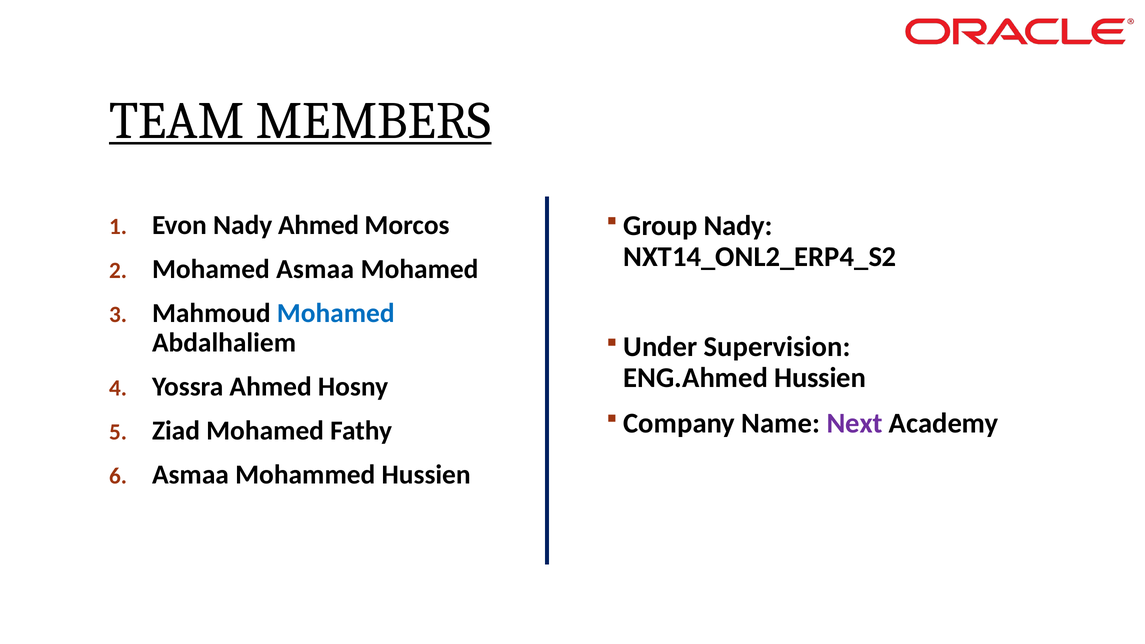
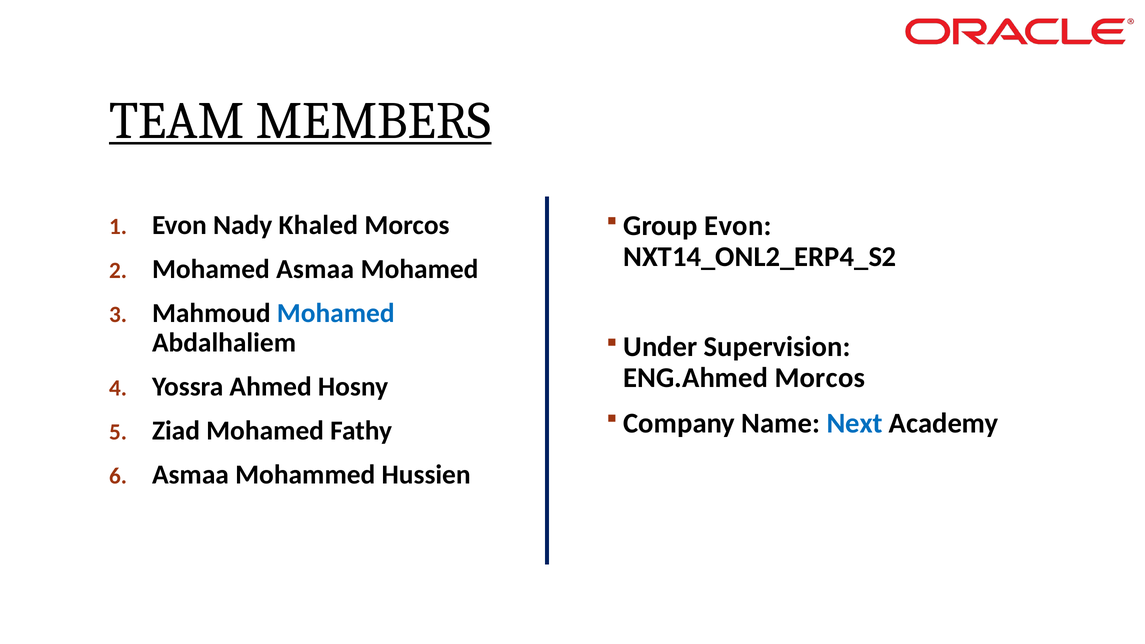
Nady: Nady -> Evon (738, 226)
Nady Ahmed: Ahmed -> Khaled (318, 225)
ENG.Ahmed Hussien: Hussien -> Morcos (820, 378)
Next colour: purple -> blue (855, 423)
